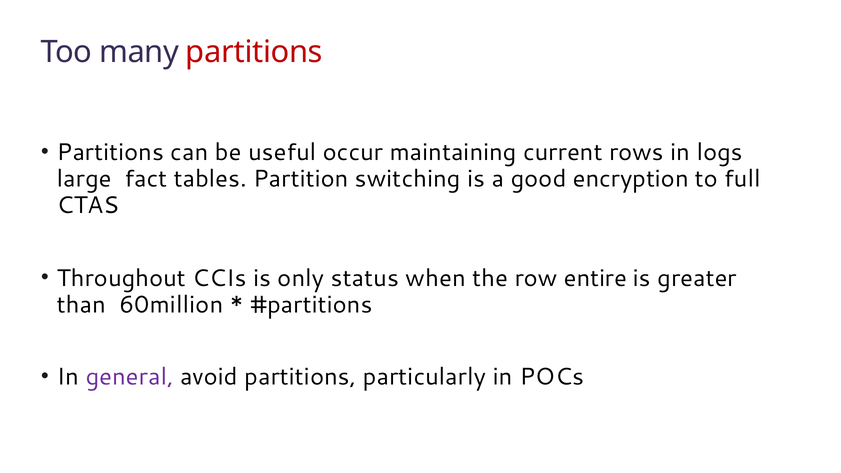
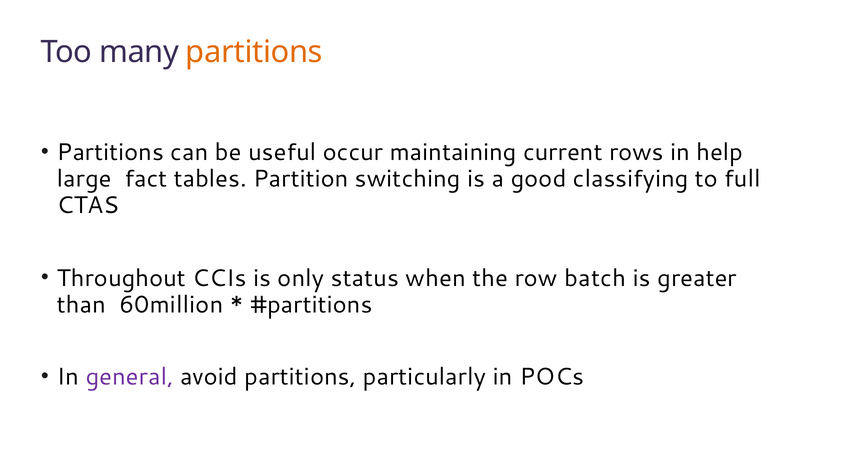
partitions colour: red -> orange (254, 52)
logs: logs -> help (720, 152)
encryption: encryption -> classifying (631, 179)
entire: entire -> batch (595, 278)
